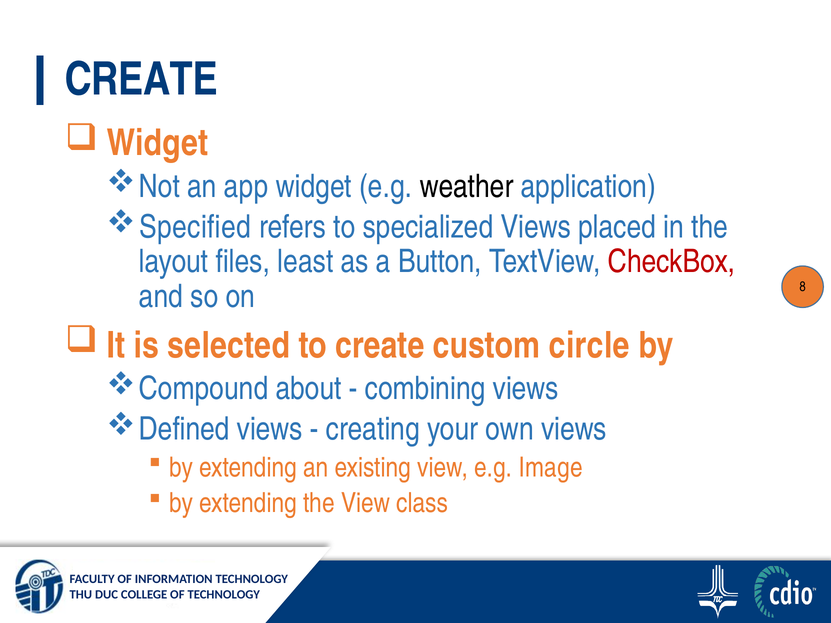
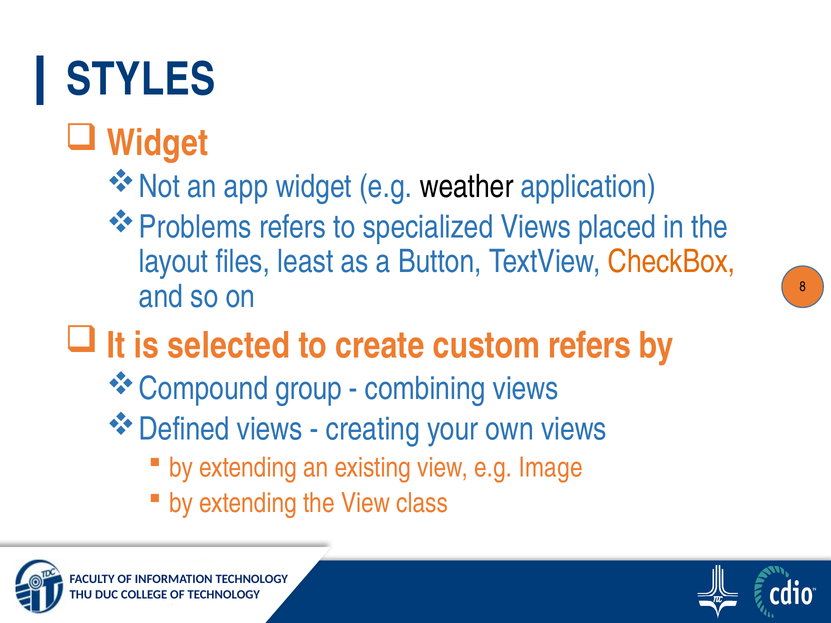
CREATE: CREATE -> STYLES (141, 80)
Specified: Specified -> Problems (195, 227)
CheckBox colour: red -> orange (672, 262)
custom circle: circle -> refers (590, 346)
about: about -> group (309, 389)
